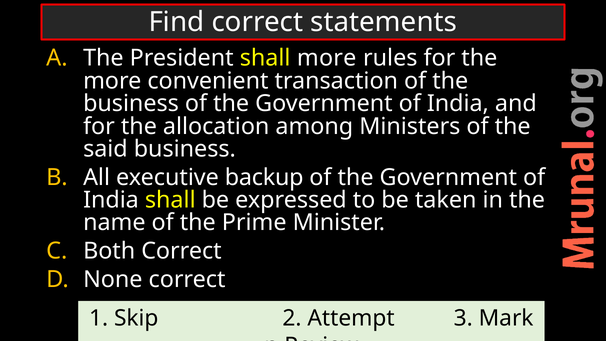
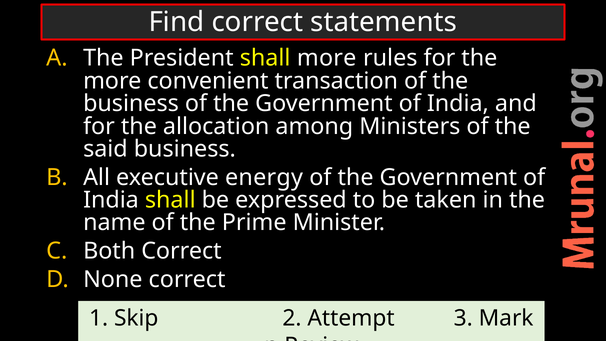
backup: backup -> energy (264, 177)
